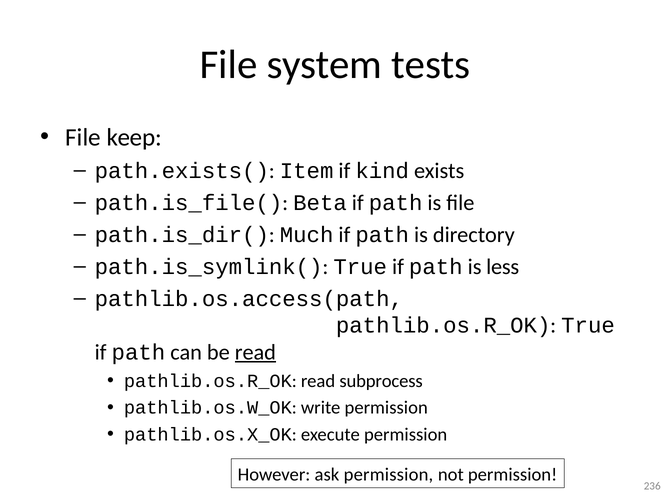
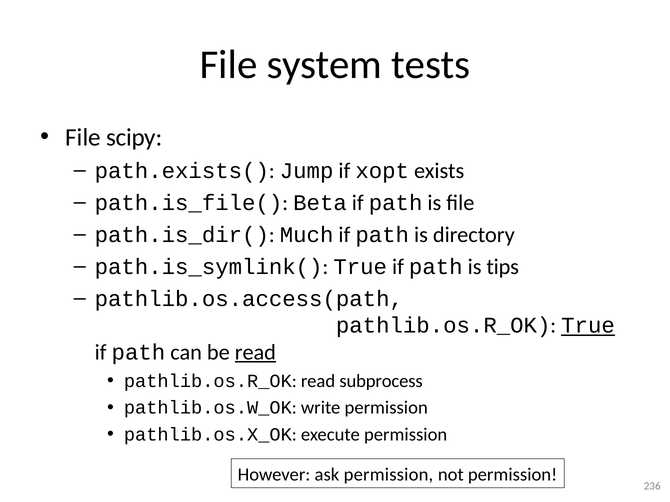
keep: keep -> scipy (134, 137)
Item: Item -> Jump (307, 171)
kind: kind -> xopt (382, 171)
less: less -> tips (503, 267)
True underline: none -> present (588, 326)
